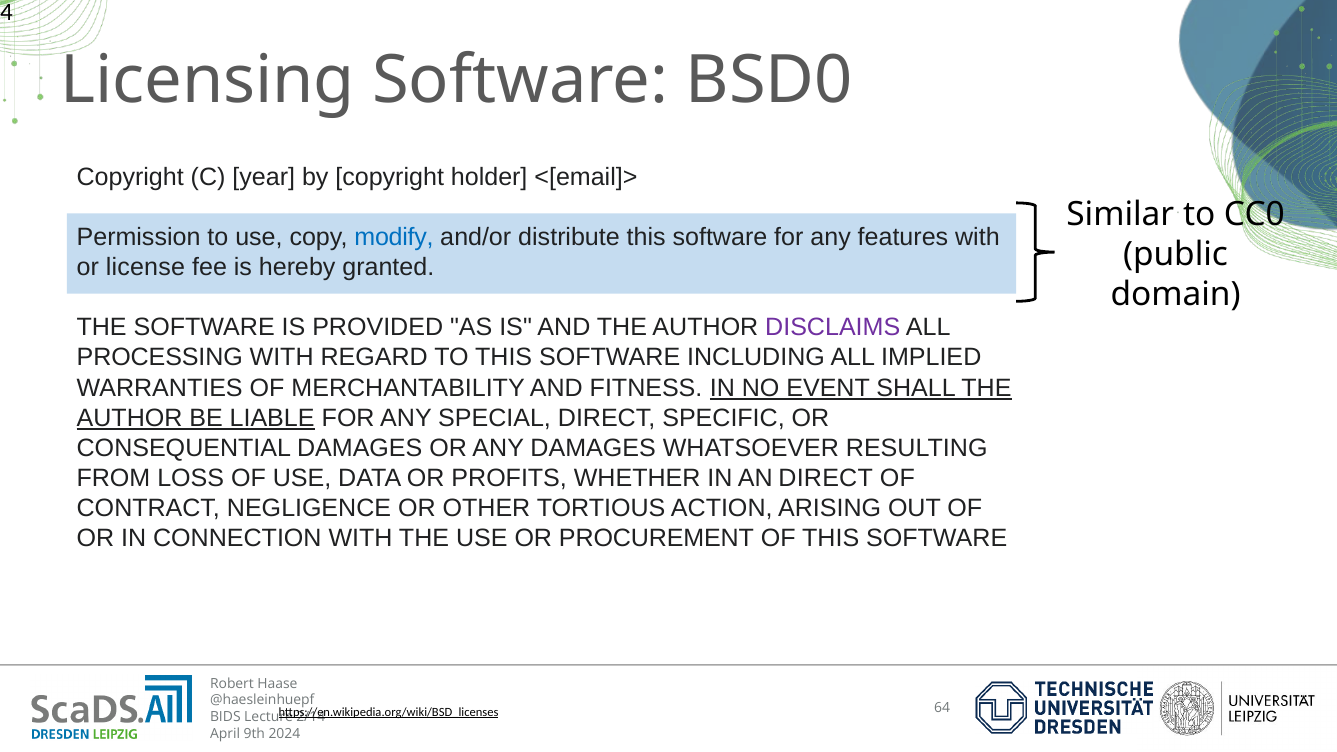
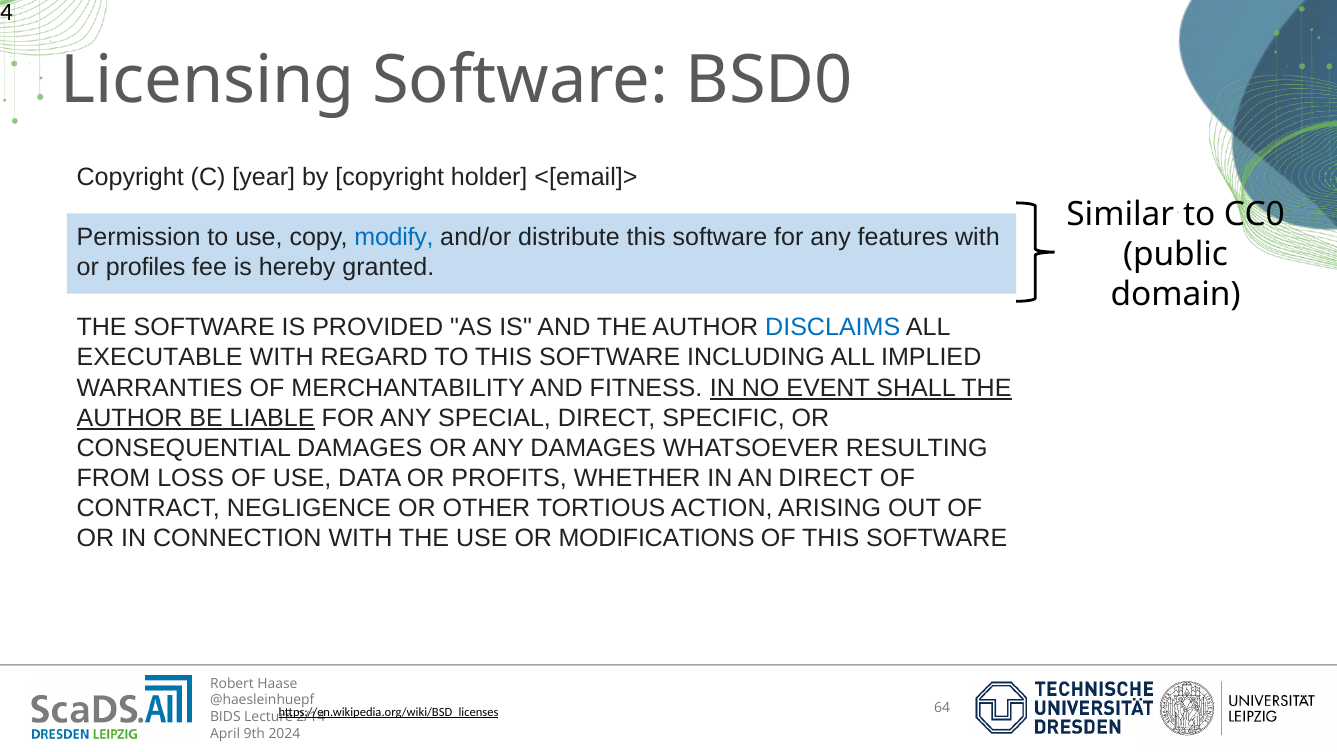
license: license -> profiles (146, 267)
DISCLAIMS colour: purple -> blue (833, 328)
PROCESSING: PROCESSING -> EXECUTABLE (160, 358)
PROCUREMENT: PROCUREMENT -> MODIFICATIONS (657, 538)
